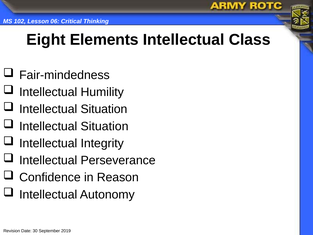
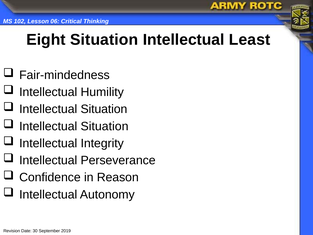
Eight Elements: Elements -> Situation (104, 40)
Class: Class -> Least (250, 40)
